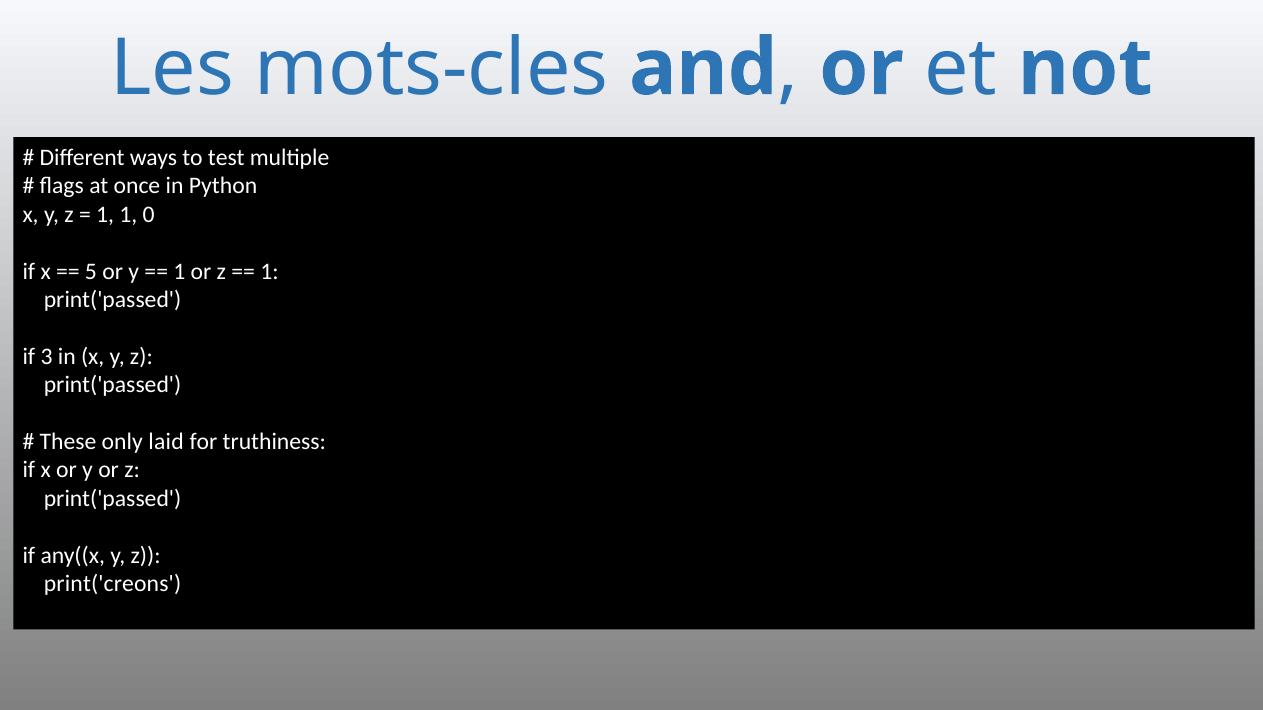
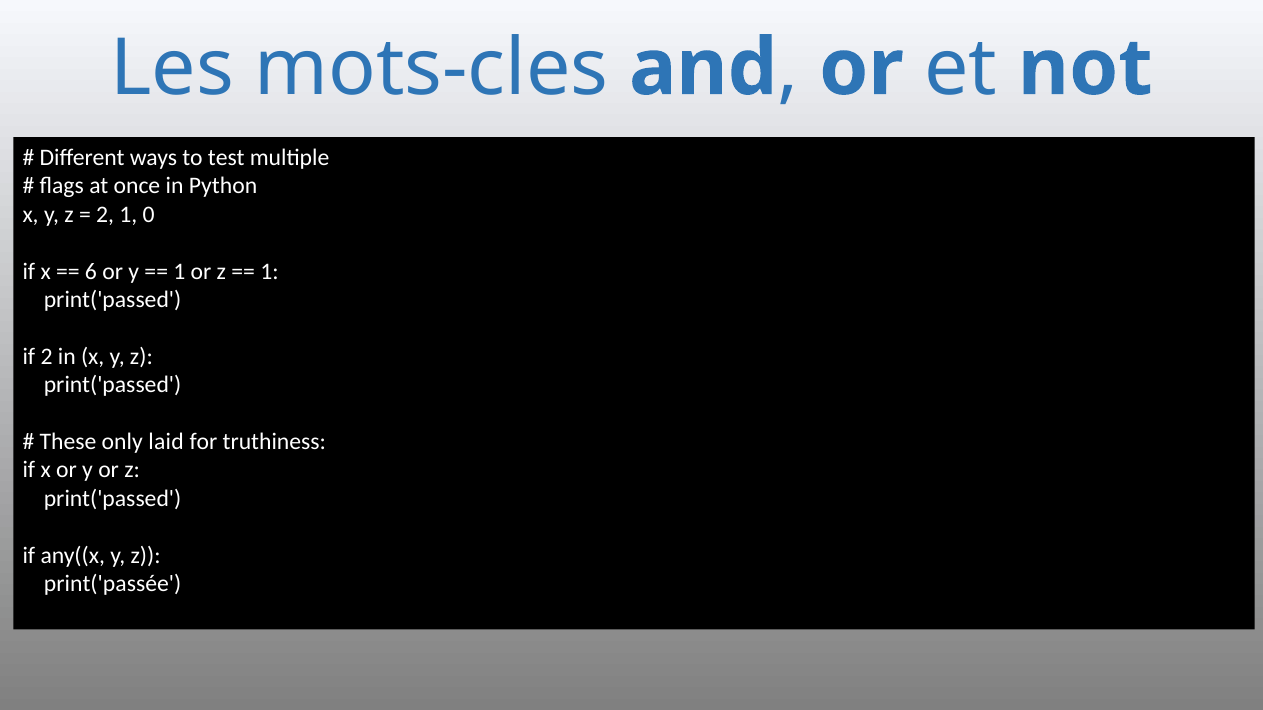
1: 1 -> 2 (105, 215)
5: 5 -> 6 (91, 271)
if 3: 3 -> 2 (47, 357)
print('creons: print('creons -> print('passée (113, 584)
